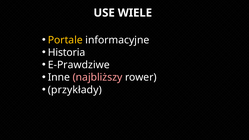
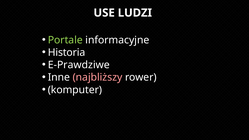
WIELE: WIELE -> LUDZI (135, 13)
Portale colour: yellow -> light green (65, 40)
przykłady: przykłady -> komputer (75, 90)
